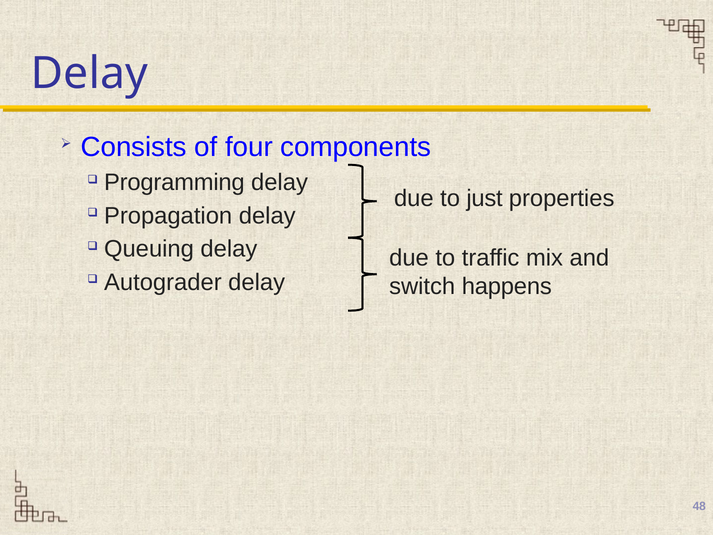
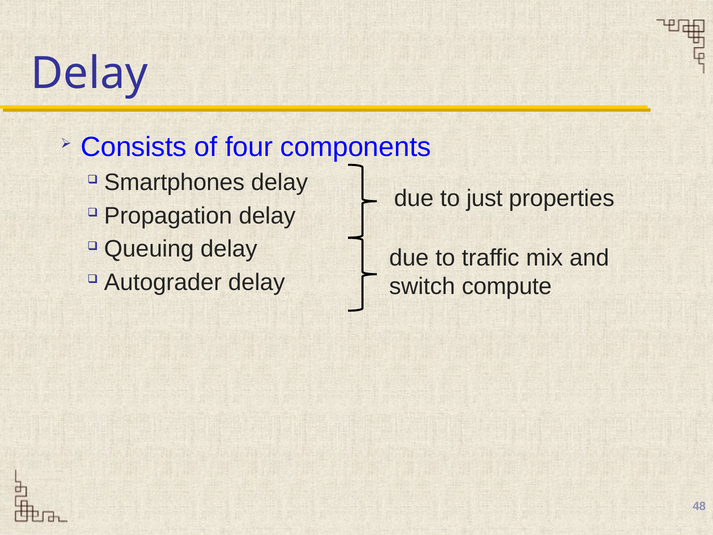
Programming: Programming -> Smartphones (174, 182)
happens: happens -> compute (507, 286)
